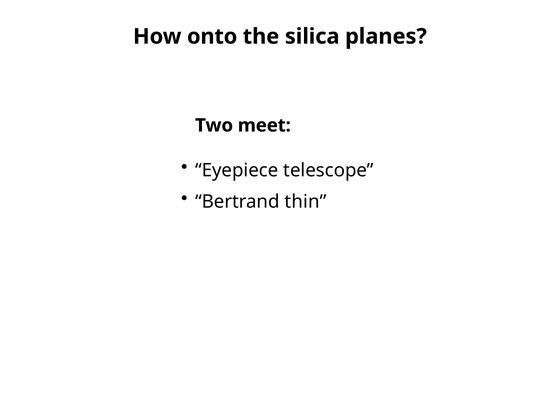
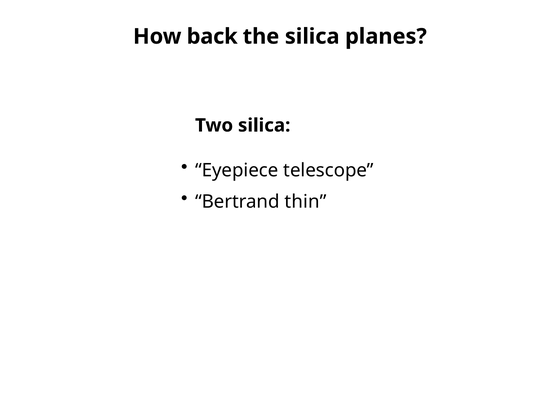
onto: onto -> back (212, 36)
Two meet: meet -> silica (264, 125)
